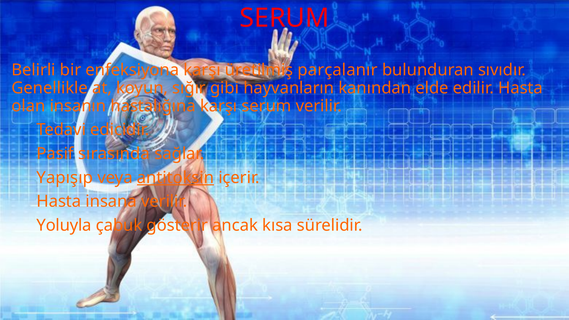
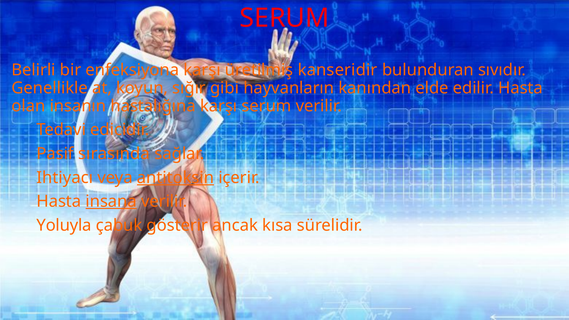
parçalanır: parçalanır -> kanseridir (338, 70)
Yapışıp: Yapışıp -> Ihtiyacı (65, 178)
insana underline: none -> present (111, 201)
